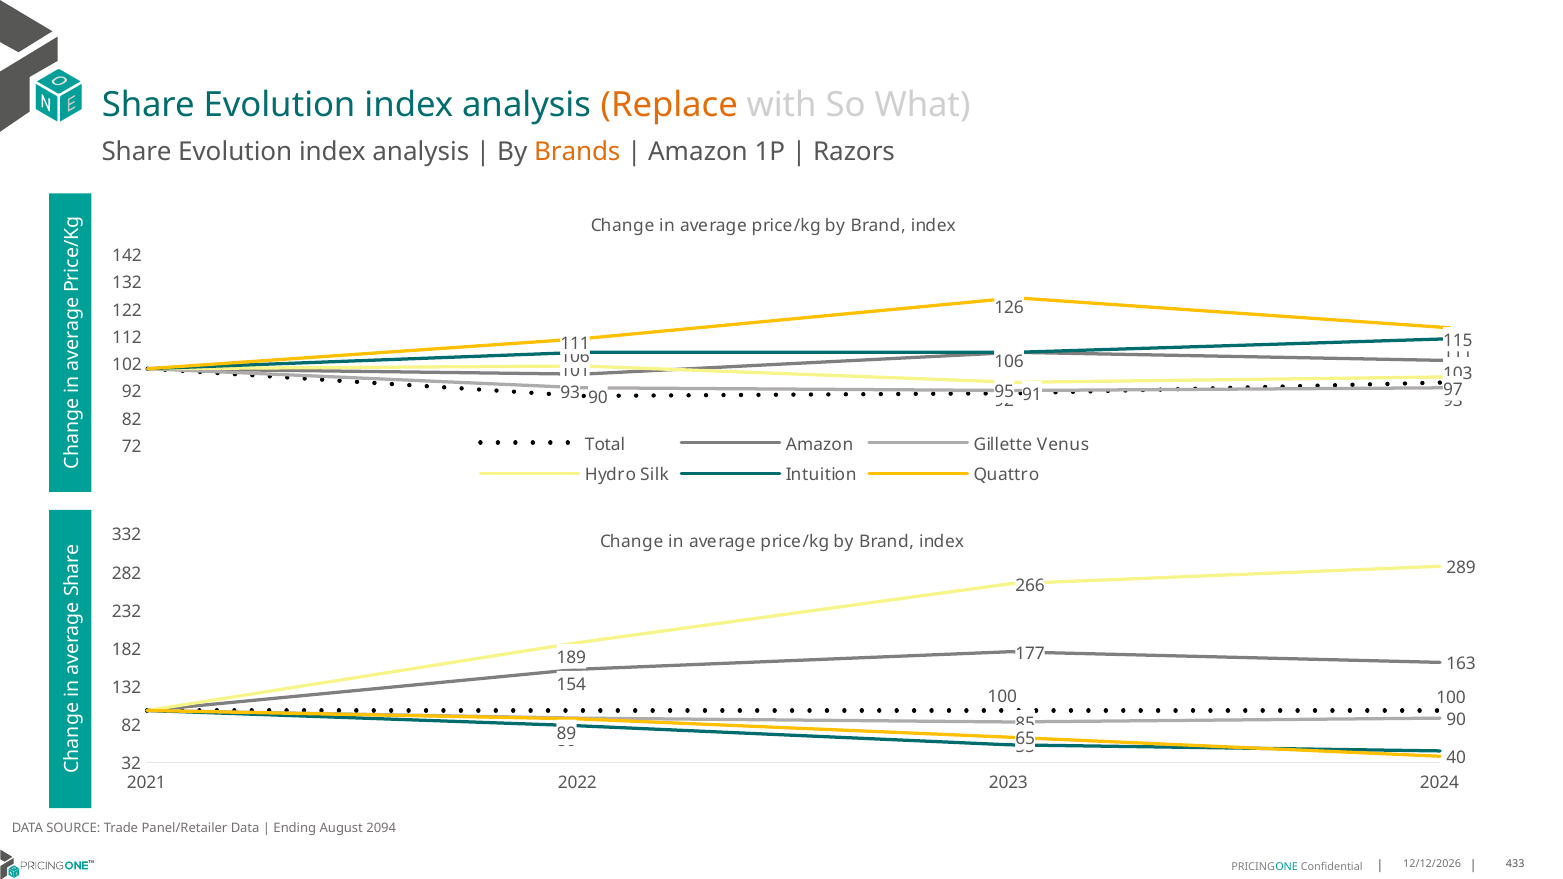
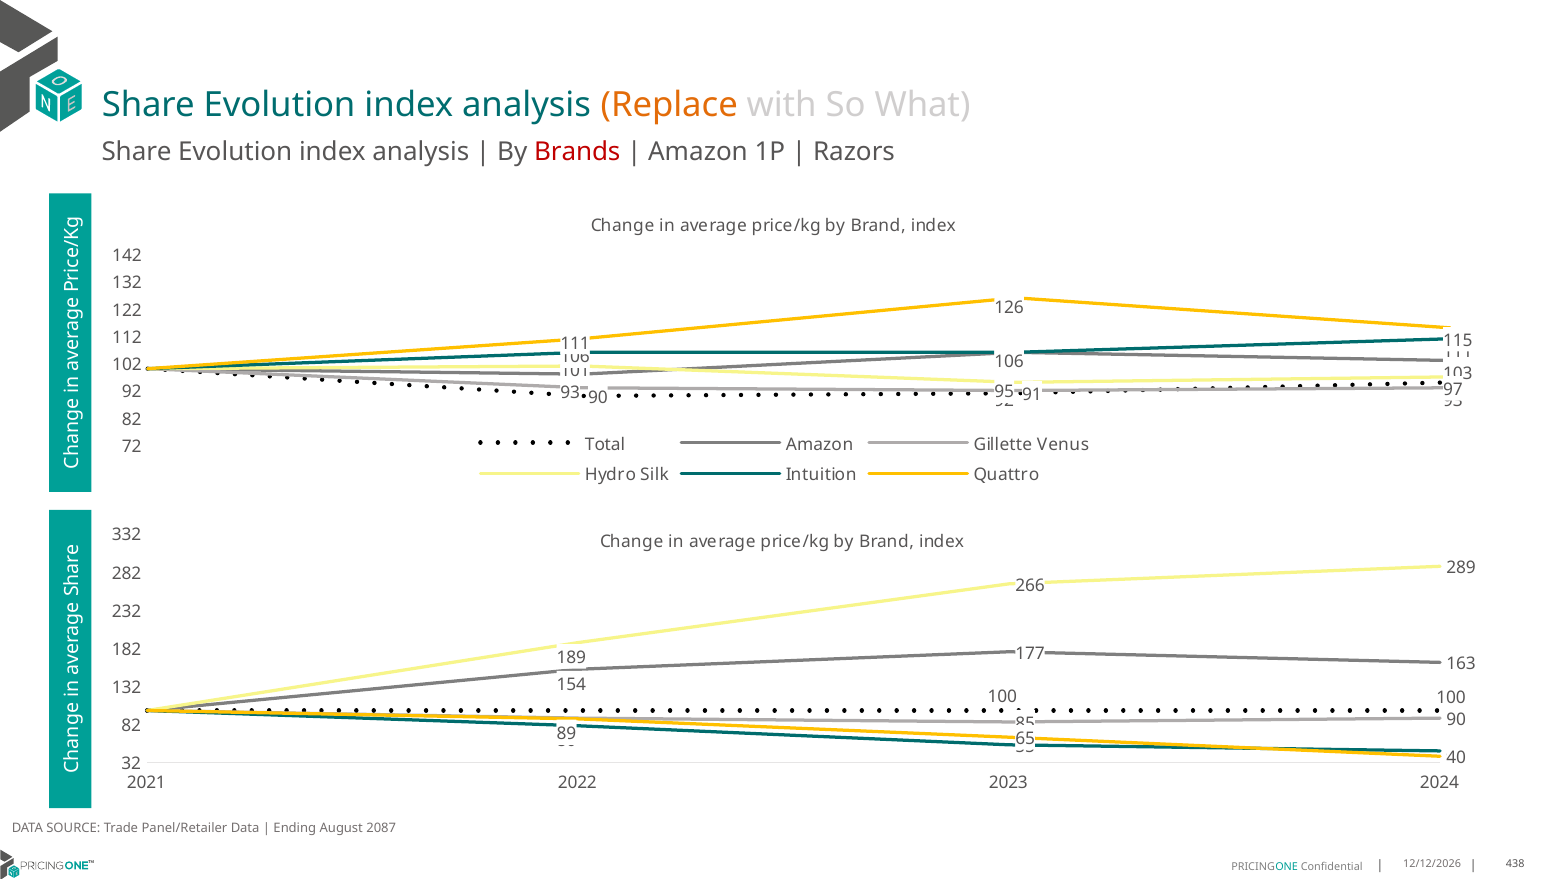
Brands colour: orange -> red (577, 152)
2094: 2094 -> 2087 (381, 828)
433: 433 -> 438 (1515, 864)
